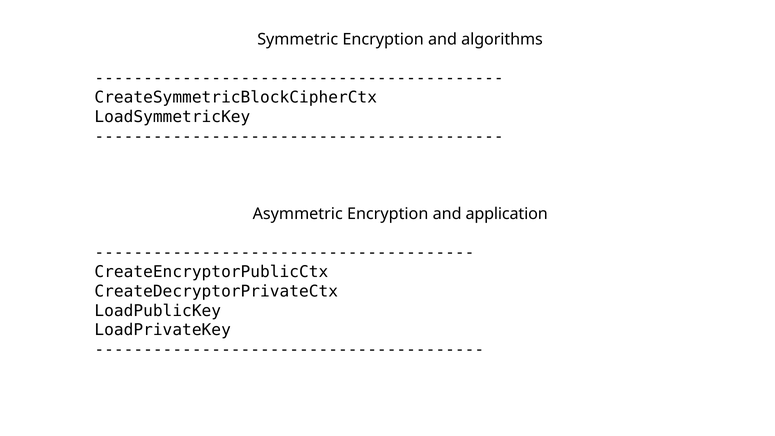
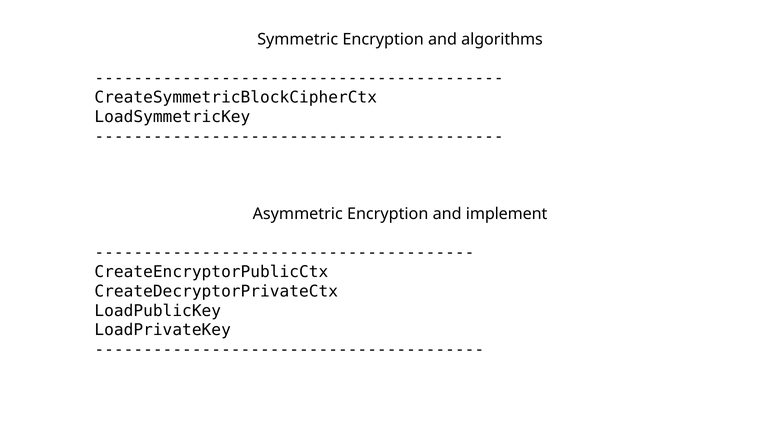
application: application -> implement (507, 214)
